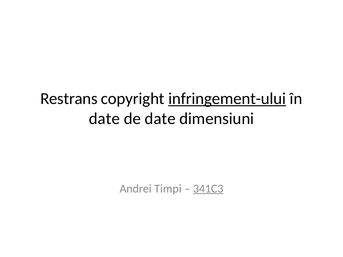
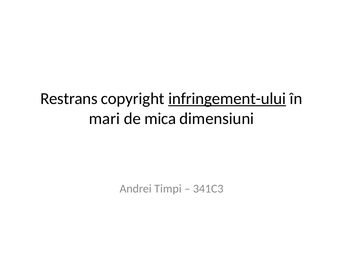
date: date -> mari (104, 119)
de date: date -> mica (160, 119)
341C3 underline: present -> none (208, 189)
